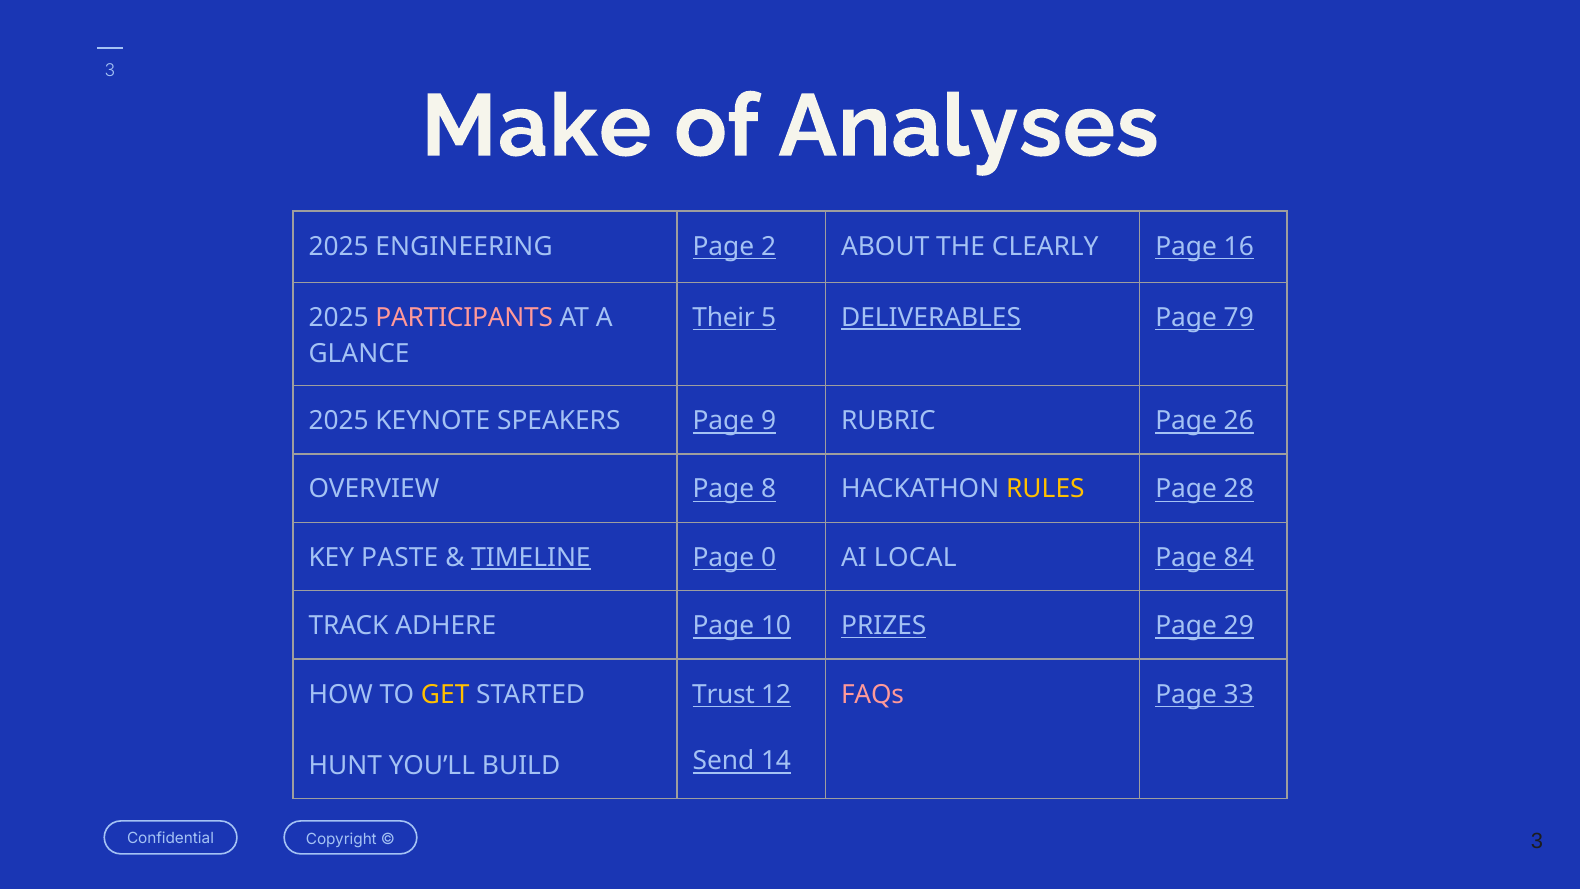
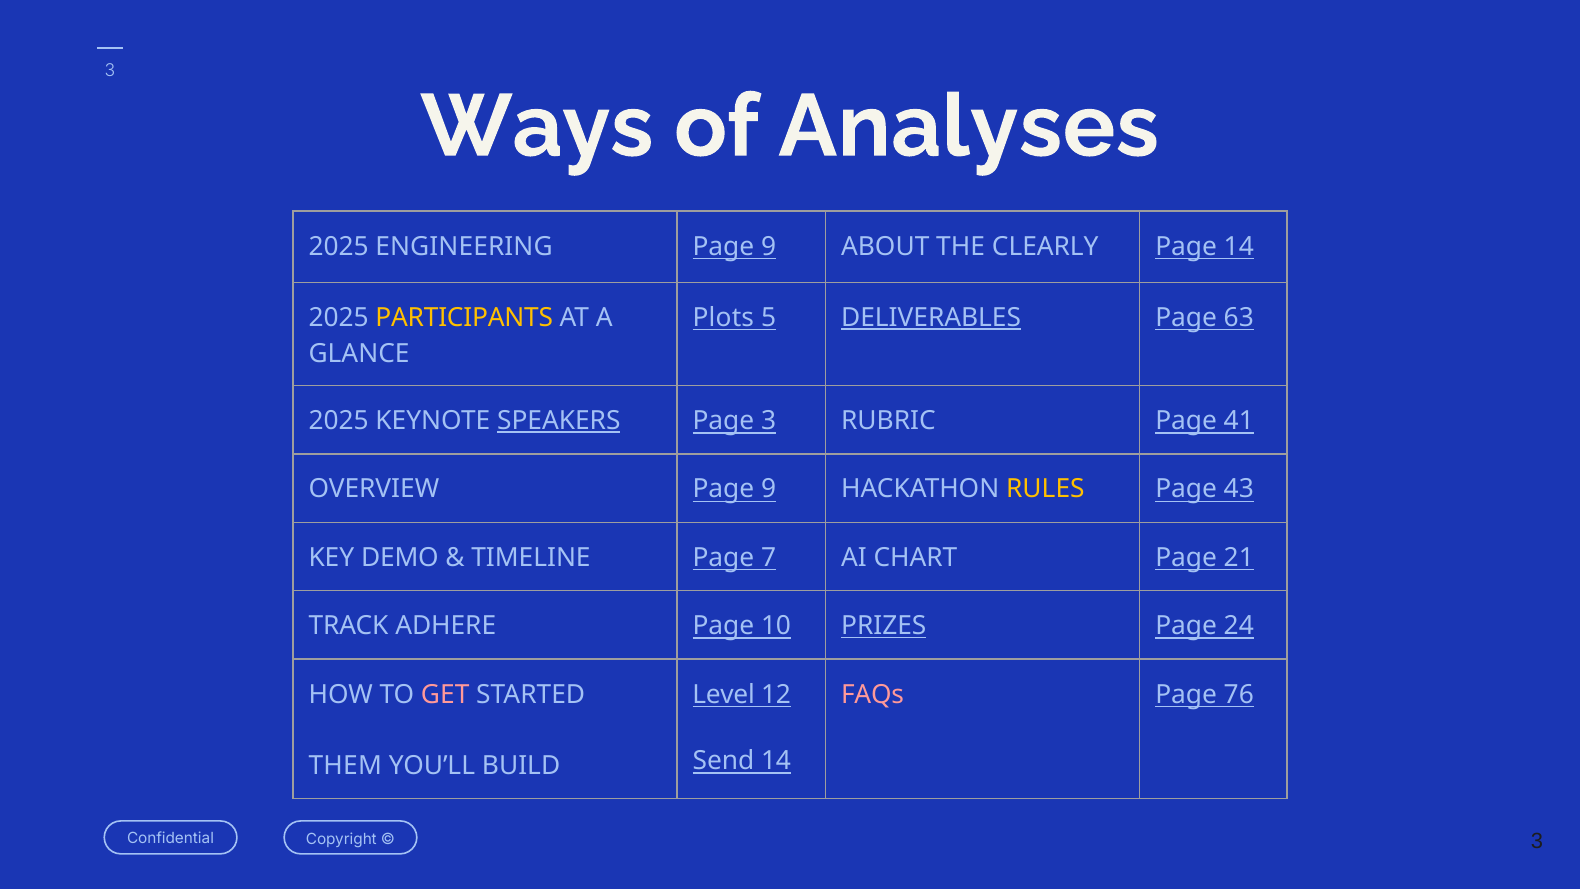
Make: Make -> Ways (537, 127)
2: 2 -> 9 (769, 246)
Page 16: 16 -> 14 (1239, 246)
PARTICIPANTS colour: pink -> yellow (464, 318)
Their: Their -> Plots (723, 318)
79: 79 -> 63 (1239, 318)
SPEAKERS underline: none -> present (559, 421)
Page 9: 9 -> 3 (769, 421)
26: 26 -> 41 (1239, 421)
OVERVIEW Page 8: 8 -> 9 (769, 489)
28: 28 -> 43 (1239, 489)
PASTE: PASTE -> DEMO (400, 558)
TIMELINE underline: present -> none (531, 558)
0: 0 -> 7 (769, 558)
LOCAL: LOCAL -> CHART (915, 558)
84: 84 -> 21 (1239, 558)
29: 29 -> 24 (1239, 626)
GET colour: yellow -> pink (445, 694)
Trust: Trust -> Level (724, 694)
33: 33 -> 76 (1239, 694)
HUNT: HUNT -> THEM (345, 766)
